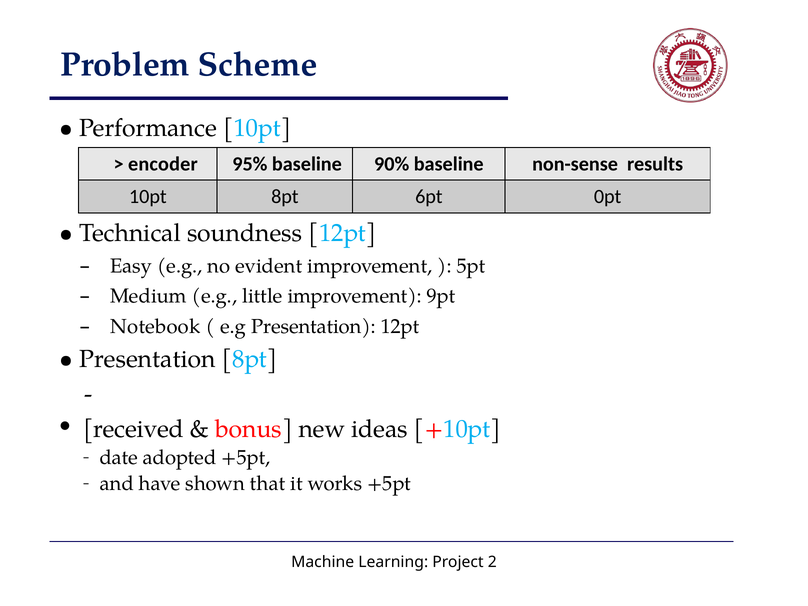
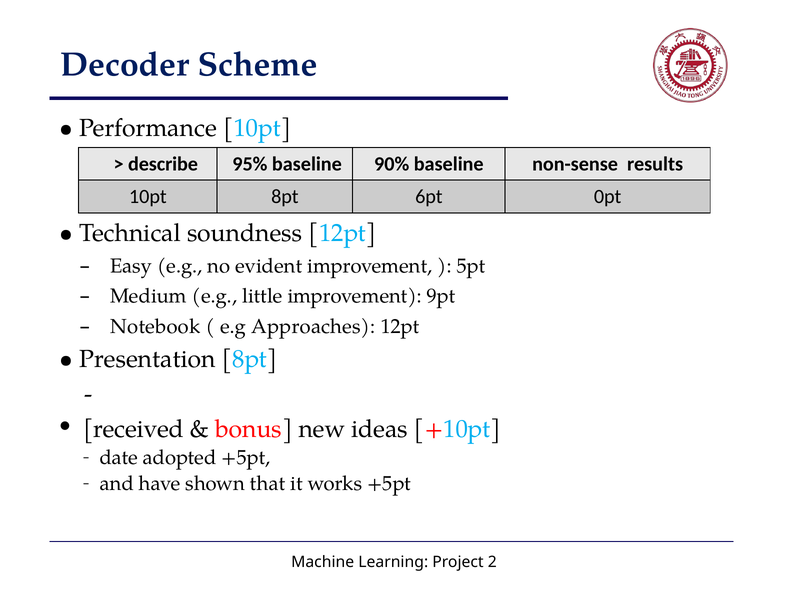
Problem: Problem -> Decoder (125, 65)
encoder: encoder -> describe (163, 164)
e.g Presentation: Presentation -> Approaches (313, 326)
